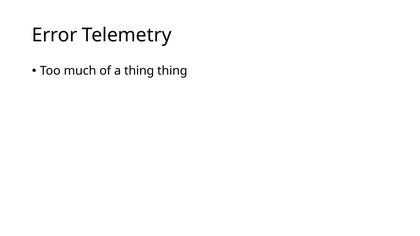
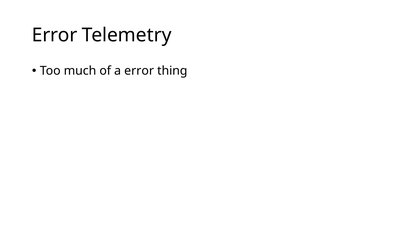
a thing: thing -> error (139, 71)
